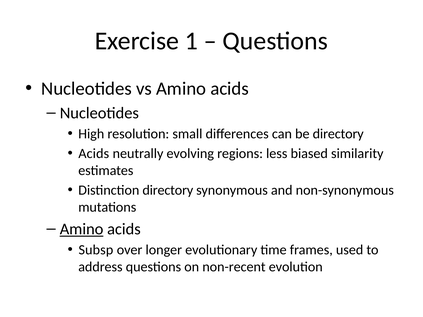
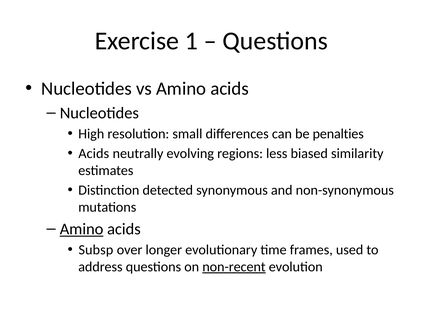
be directory: directory -> penalties (338, 134)
Distinction directory: directory -> detected (168, 190)
non-recent underline: none -> present (234, 267)
